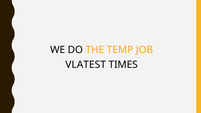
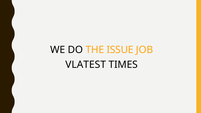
TEMP: TEMP -> ISSUE (120, 50)
